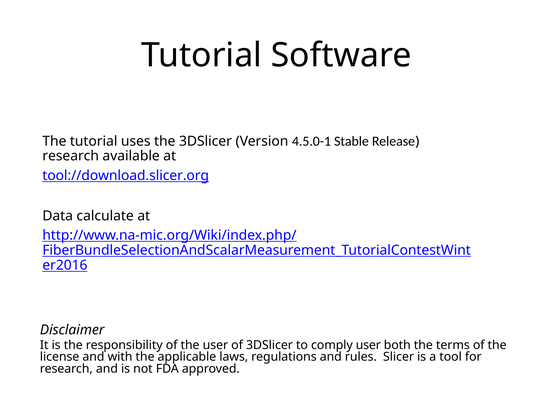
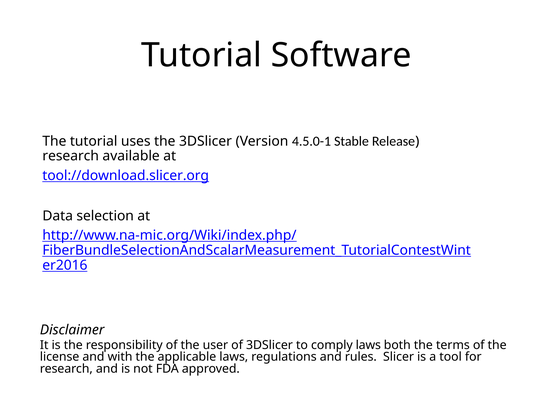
calculate: calculate -> selection (105, 216)
comply user: user -> laws (368, 345)
